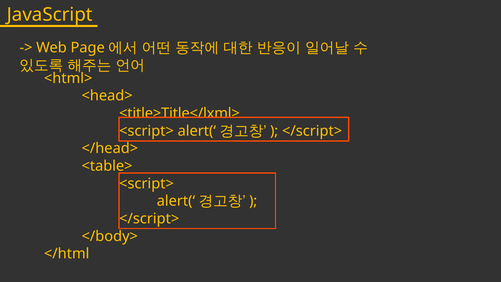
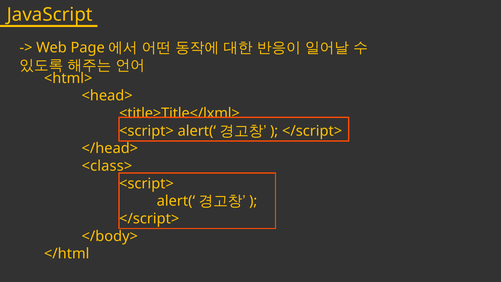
<table>: <table> -> <class> (107, 166)
